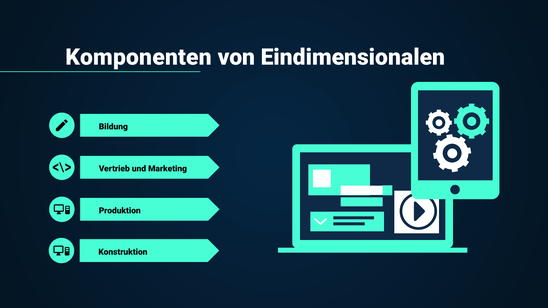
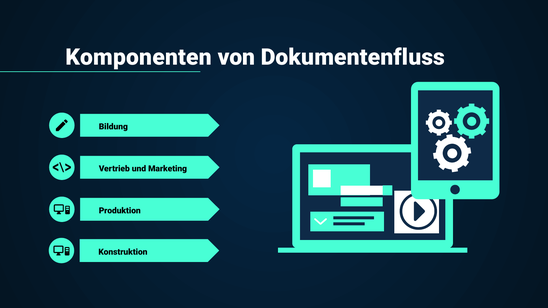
Eindimensionalen: Eindimensionalen -> Dokumentenfluss (353, 57)
